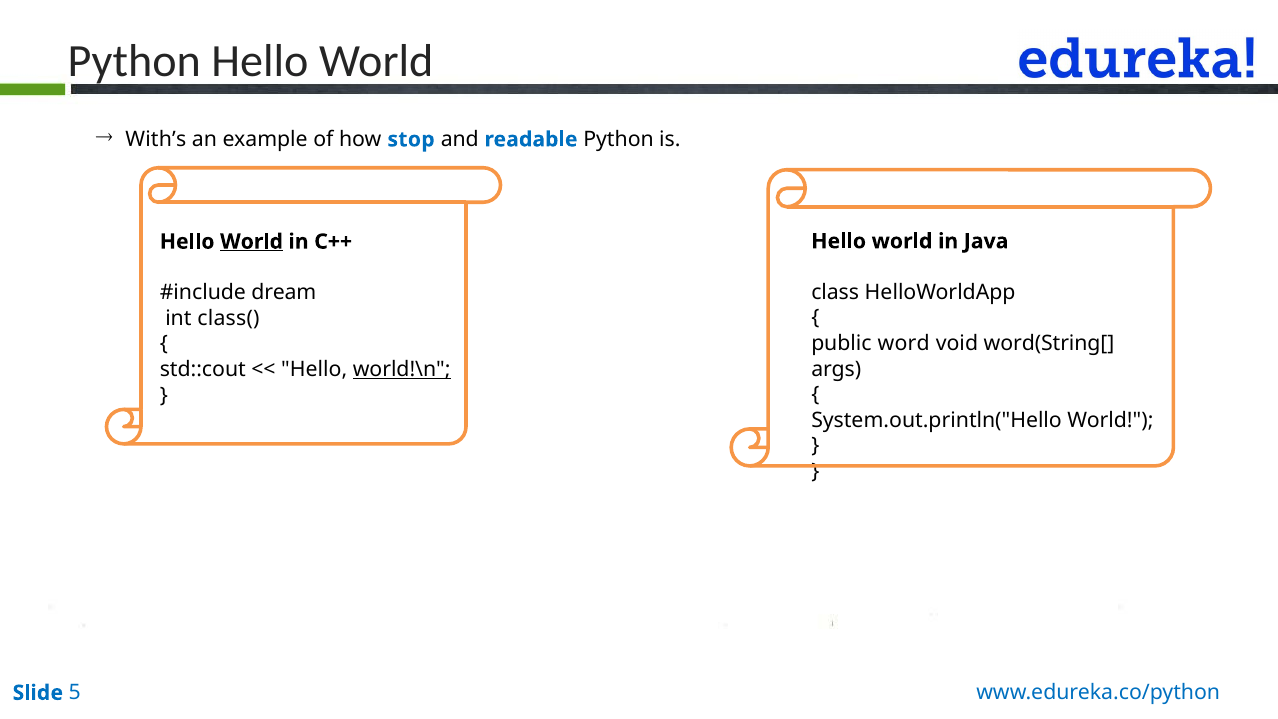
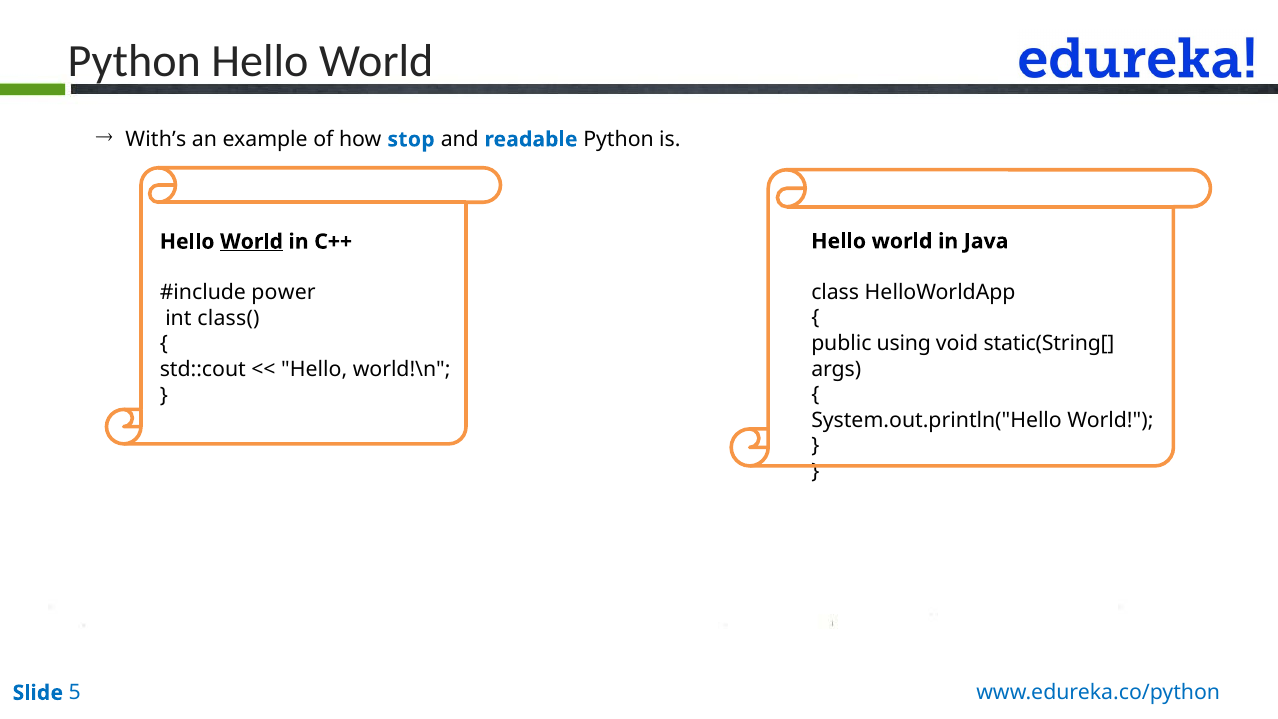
dream: dream -> power (284, 293)
word: word -> using (904, 343)
word(String[: word(String[ -> static(String[ (1049, 343)
world!\n underline: present -> none (402, 369)
